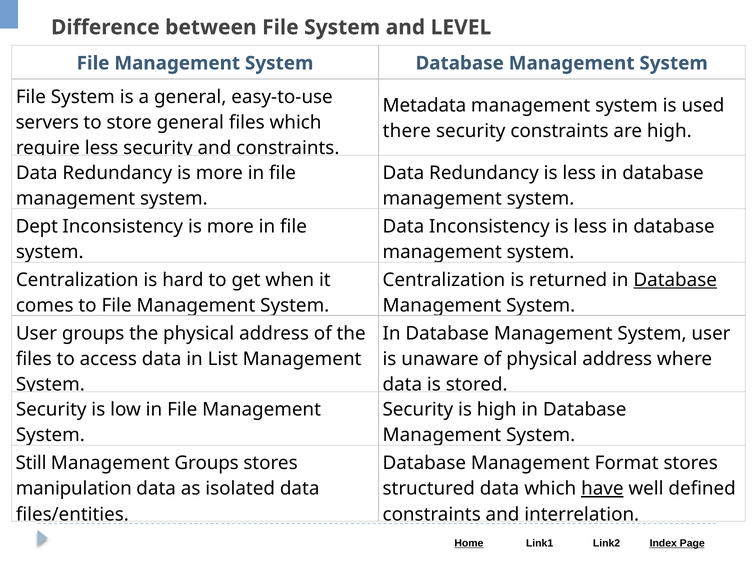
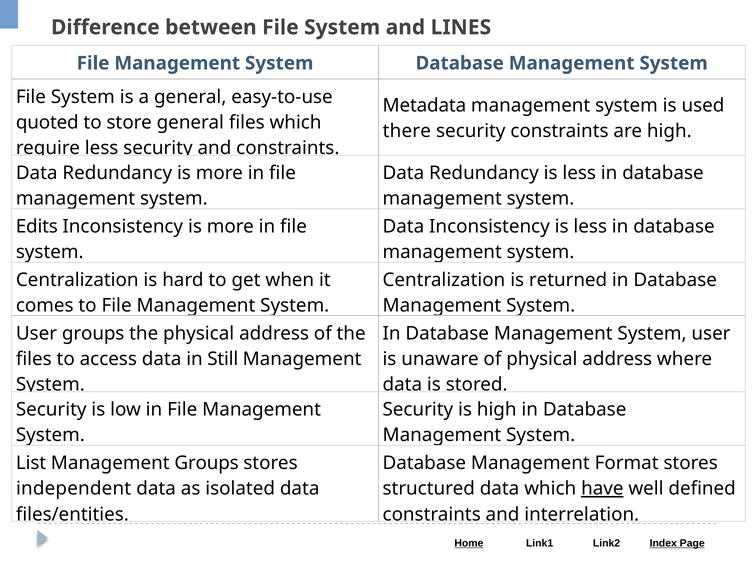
LEVEL: LEVEL -> LINES (461, 27)
servers: servers -> quoted (47, 123)
Dept: Dept -> Edits (37, 227)
Database underline: present -> none (675, 280)
List: List -> Still (223, 359)
Still: Still -> List (31, 463)
manipulation: manipulation -> independent (74, 489)
